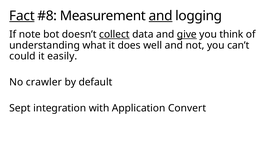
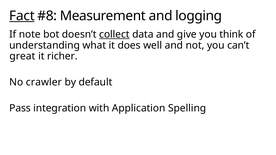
and underline: present -> none (161, 16)
give underline: present -> none (187, 34)
could: could -> great (22, 56)
easily: easily -> richer (62, 56)
Sept: Sept -> Pass (20, 108)
Convert: Convert -> Spelling (187, 108)
